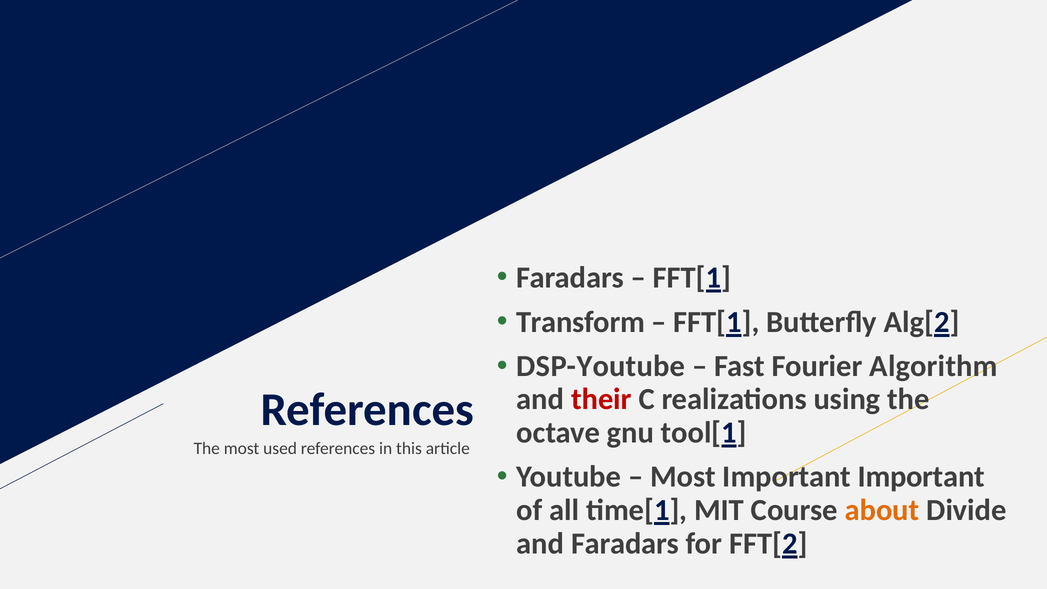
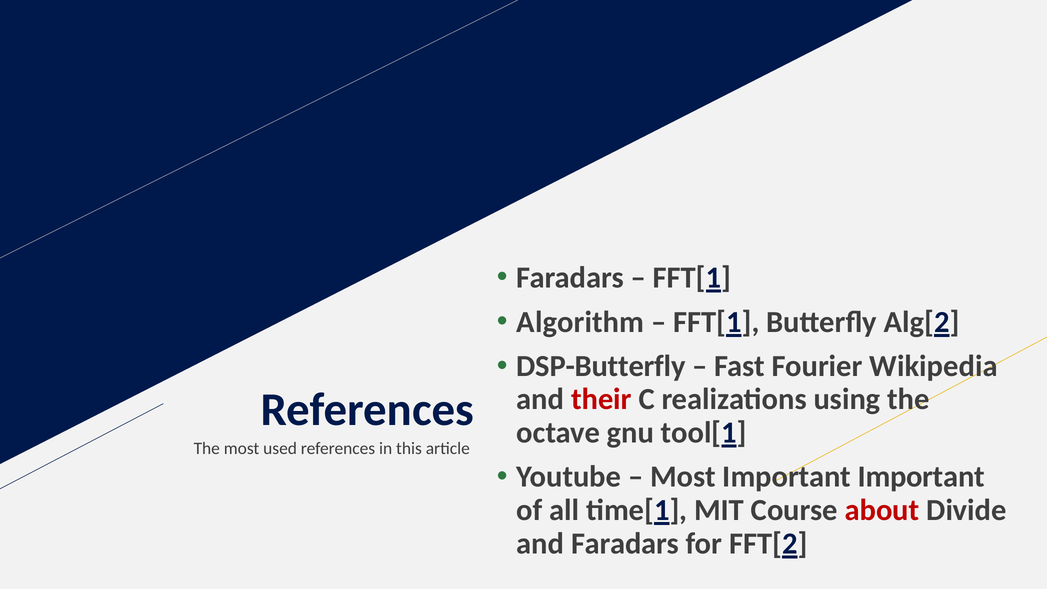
Transform: Transform -> Algorithm (580, 322)
DSP-Youtube: DSP-Youtube -> DSP-Butterfly (601, 366)
Algorithm: Algorithm -> Wikipedia (934, 366)
about colour: orange -> red (882, 510)
